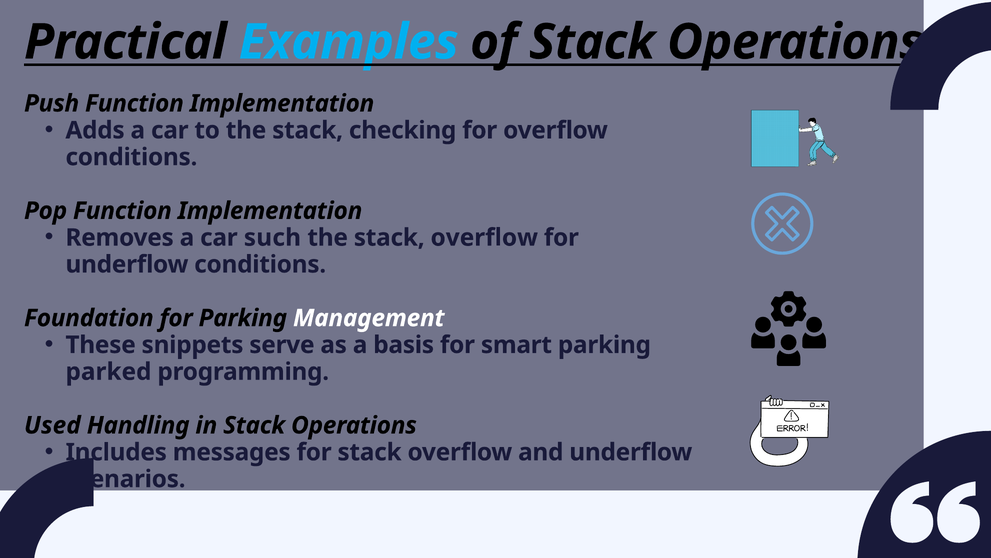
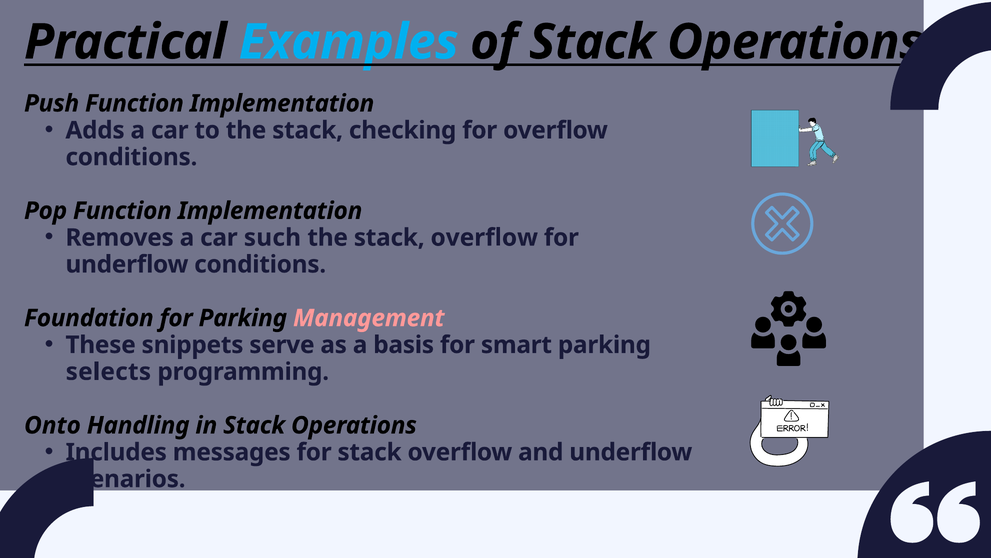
Management colour: white -> pink (369, 318)
parked: parked -> selects (108, 371)
Used: Used -> Onto (52, 425)
